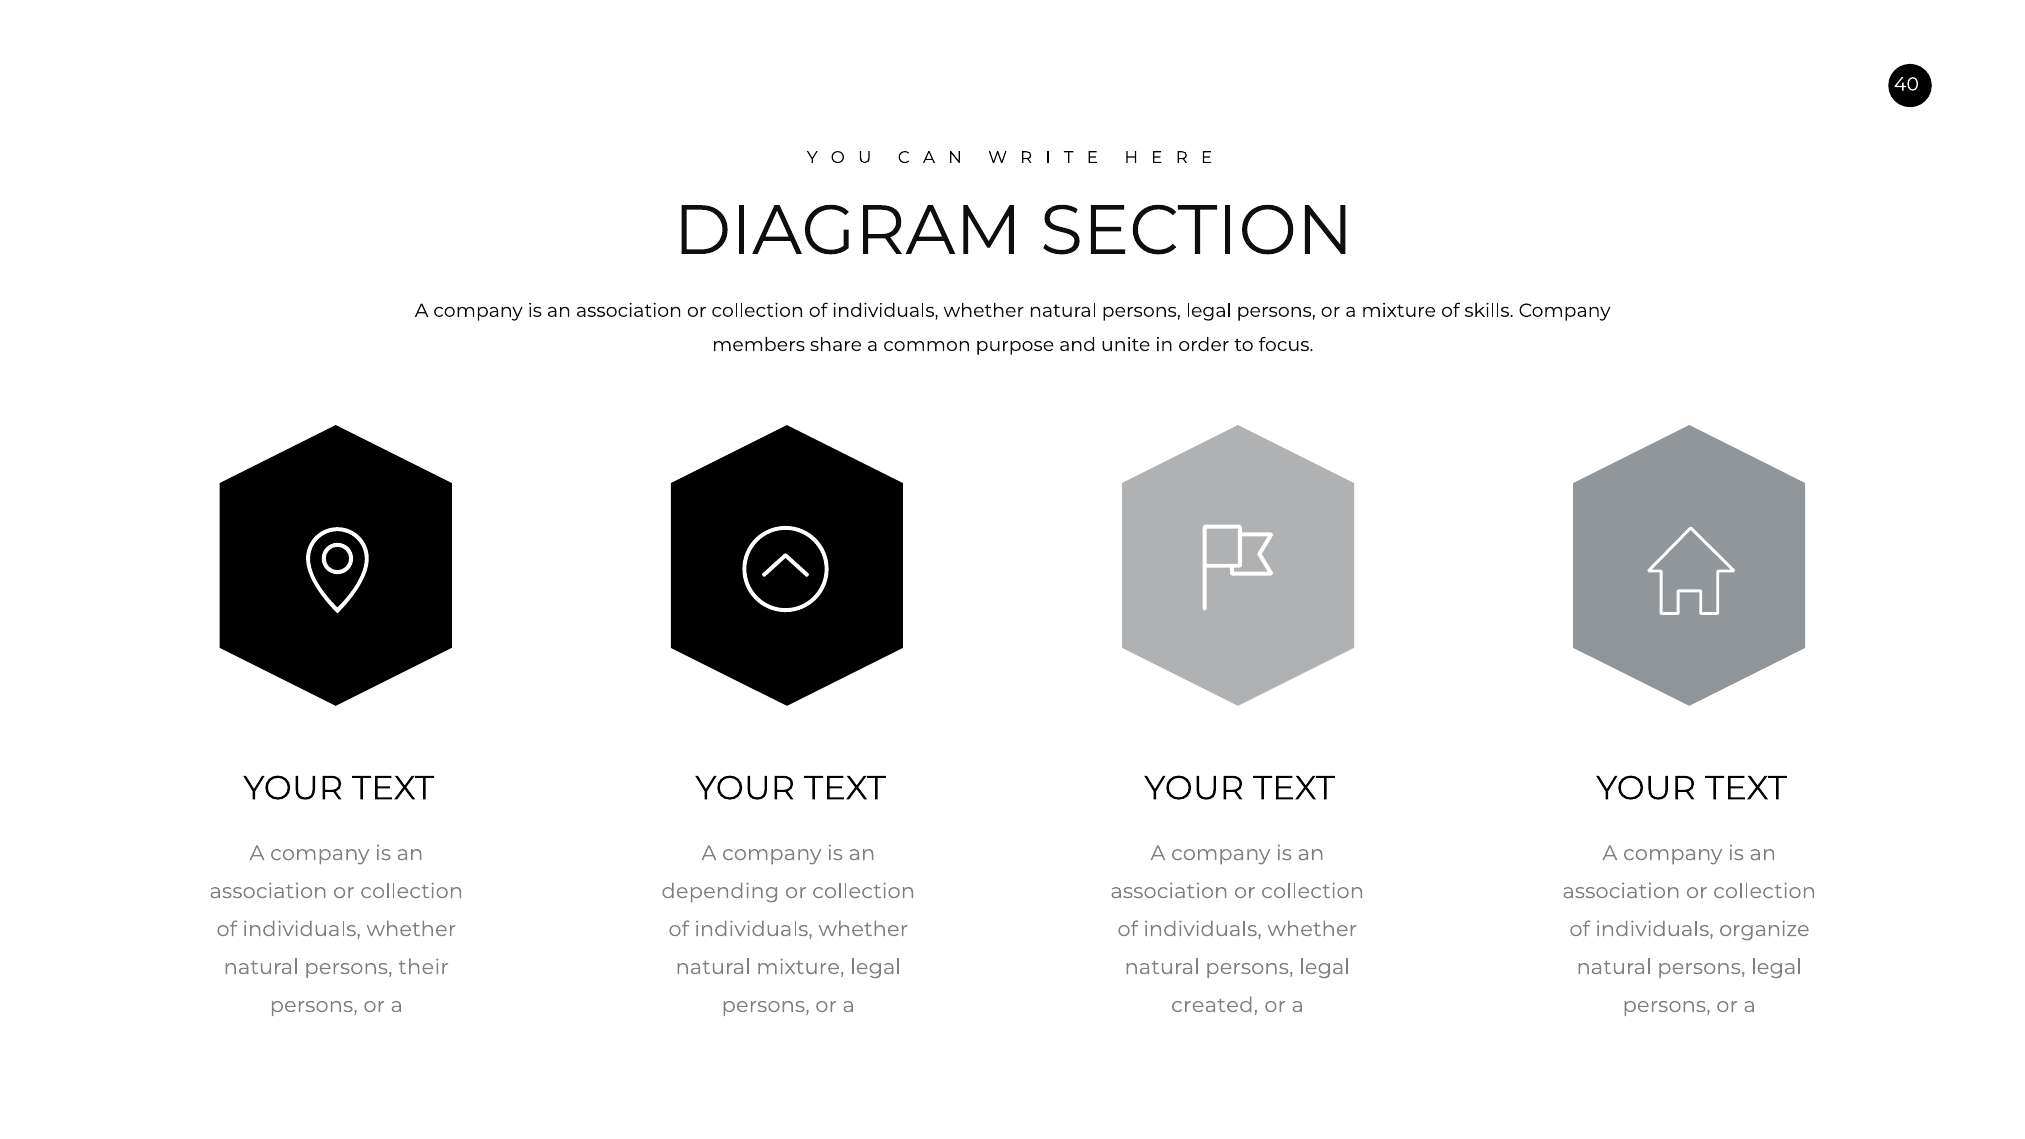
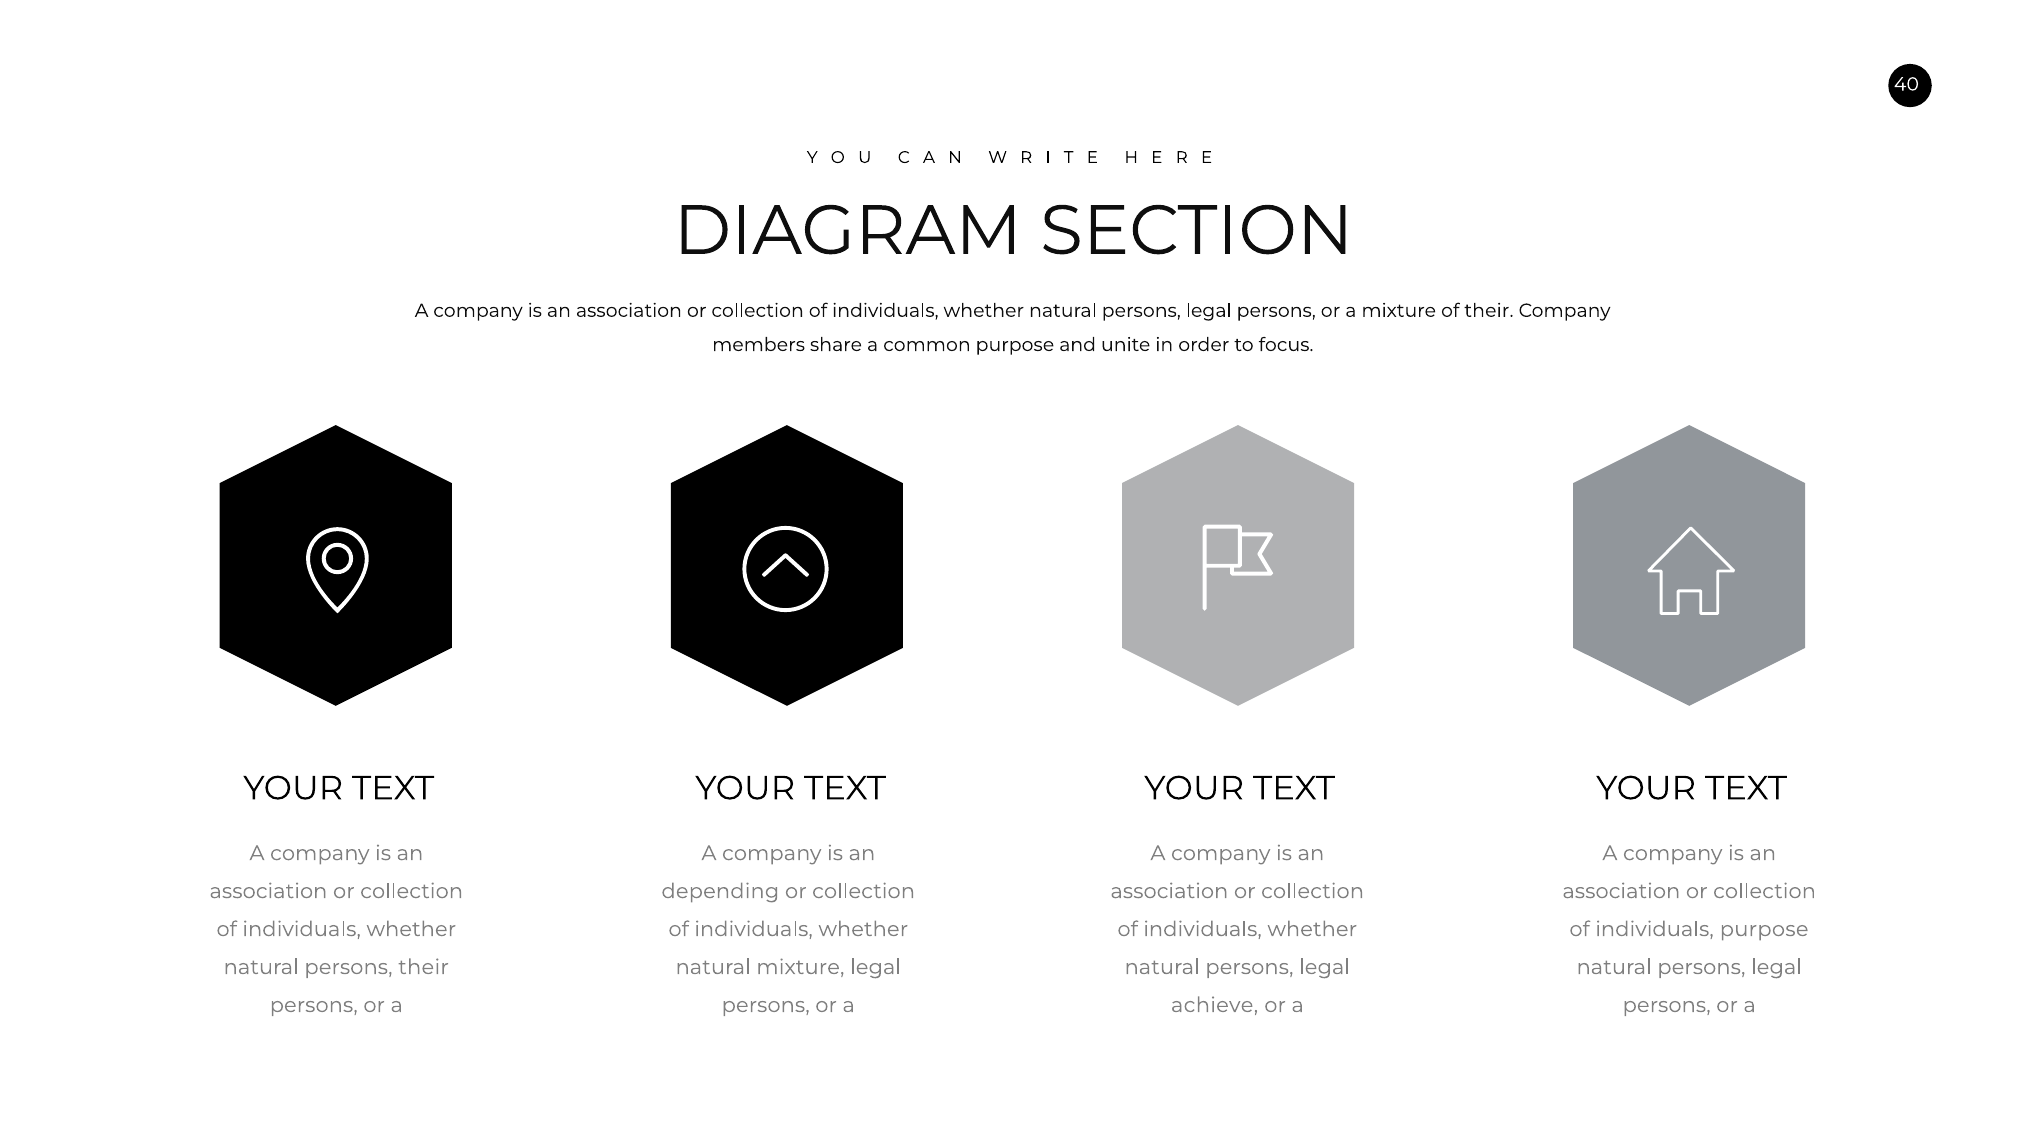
of skills: skills -> their (1489, 311)
individuals organize: organize -> purpose (1764, 929)
created: created -> achieve (1215, 1005)
